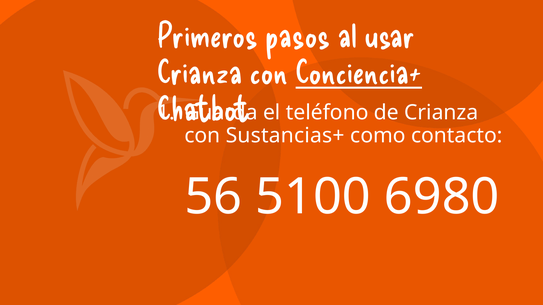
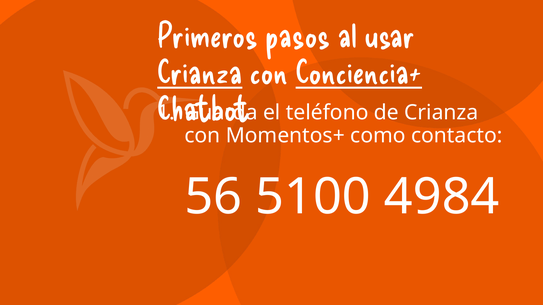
Crianza underline: none -> present (200, 73)
Sustancias+: Sustancias+ -> Momentos+ (285, 136)
6980: 6980 -> 4984 (442, 197)
